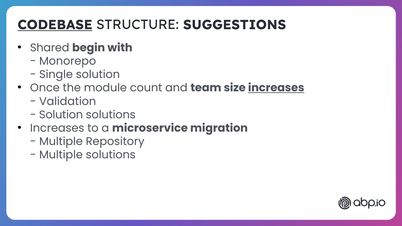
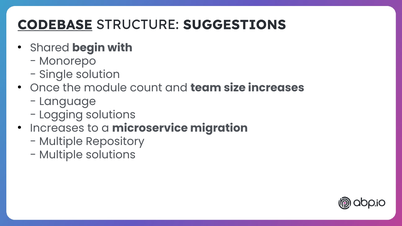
increases underline: present -> none (276, 88)
Validation: Validation -> Language (68, 101)
Solution: Solution -> Logging (61, 115)
